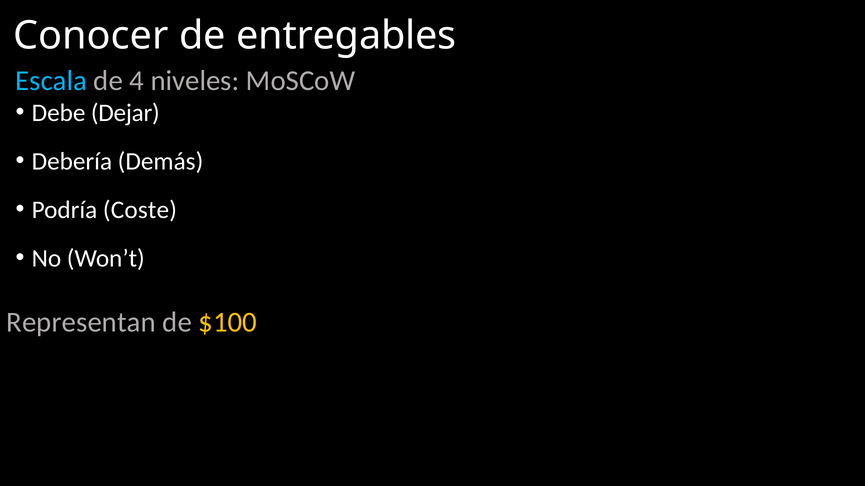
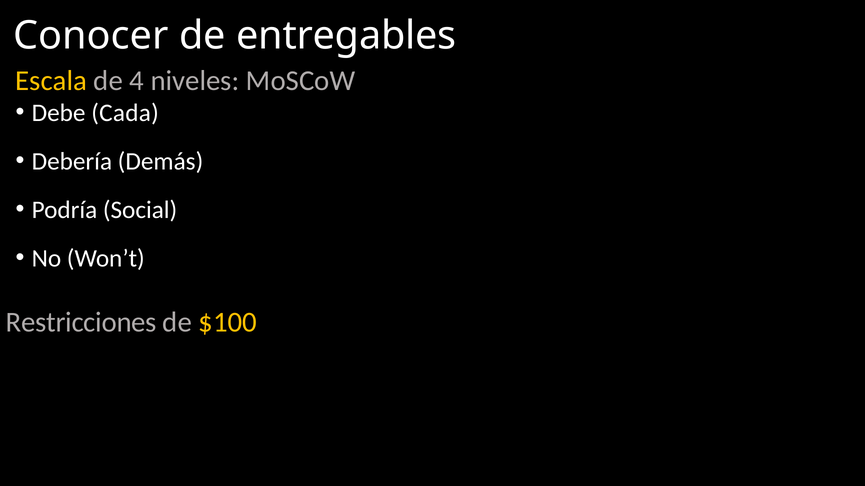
Escala colour: light blue -> yellow (51, 81)
Dejar: Dejar -> Cada (125, 113)
Coste: Coste -> Social (140, 210)
Representan: Representan -> Restricciones (81, 322)
